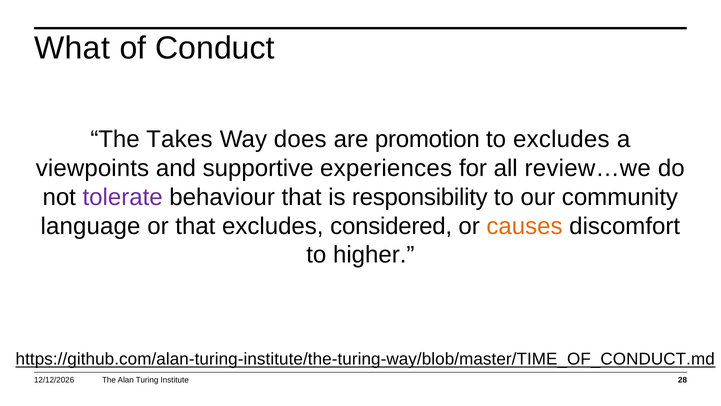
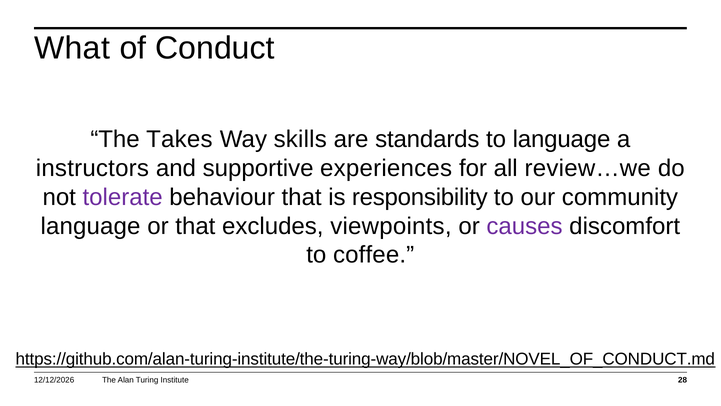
does: does -> skills (300, 139)
promotion: promotion -> standards (427, 139)
to excludes: excludes -> language (562, 139)
viewpoints: viewpoints -> instructors (92, 168)
considered: considered -> viewpoints (391, 226)
causes colour: orange -> purple (525, 226)
higher: higher -> coffee (374, 255)
https://github.com/alan-turing-institute/the-turing-way/blob/master/TIME_OF_CONDUCT.md: https://github.com/alan-turing-institute/the-turing-way/blob/master/TIME_OF_CONDUCT.md -> https://github.com/alan-turing-institute/the-turing-way/blob/master/NOVEL_OF_CONDUCT.md (365, 359)
